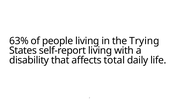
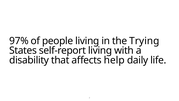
63%: 63% -> 97% (19, 41)
total: total -> help (114, 60)
